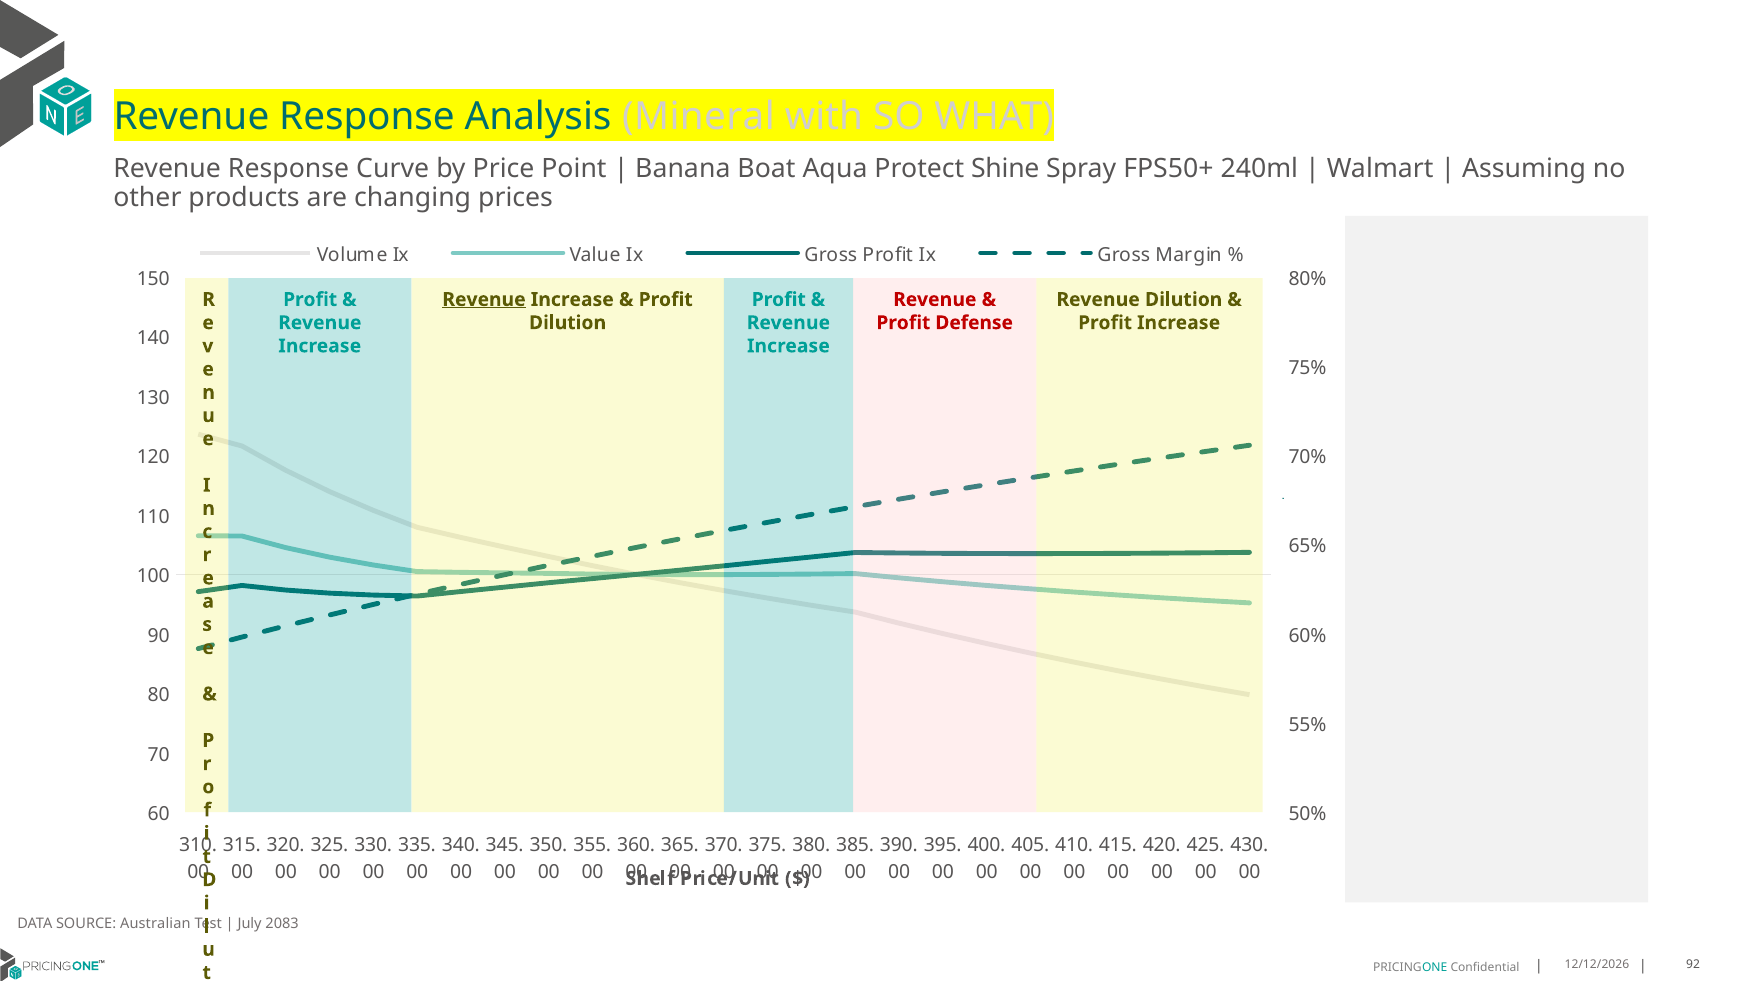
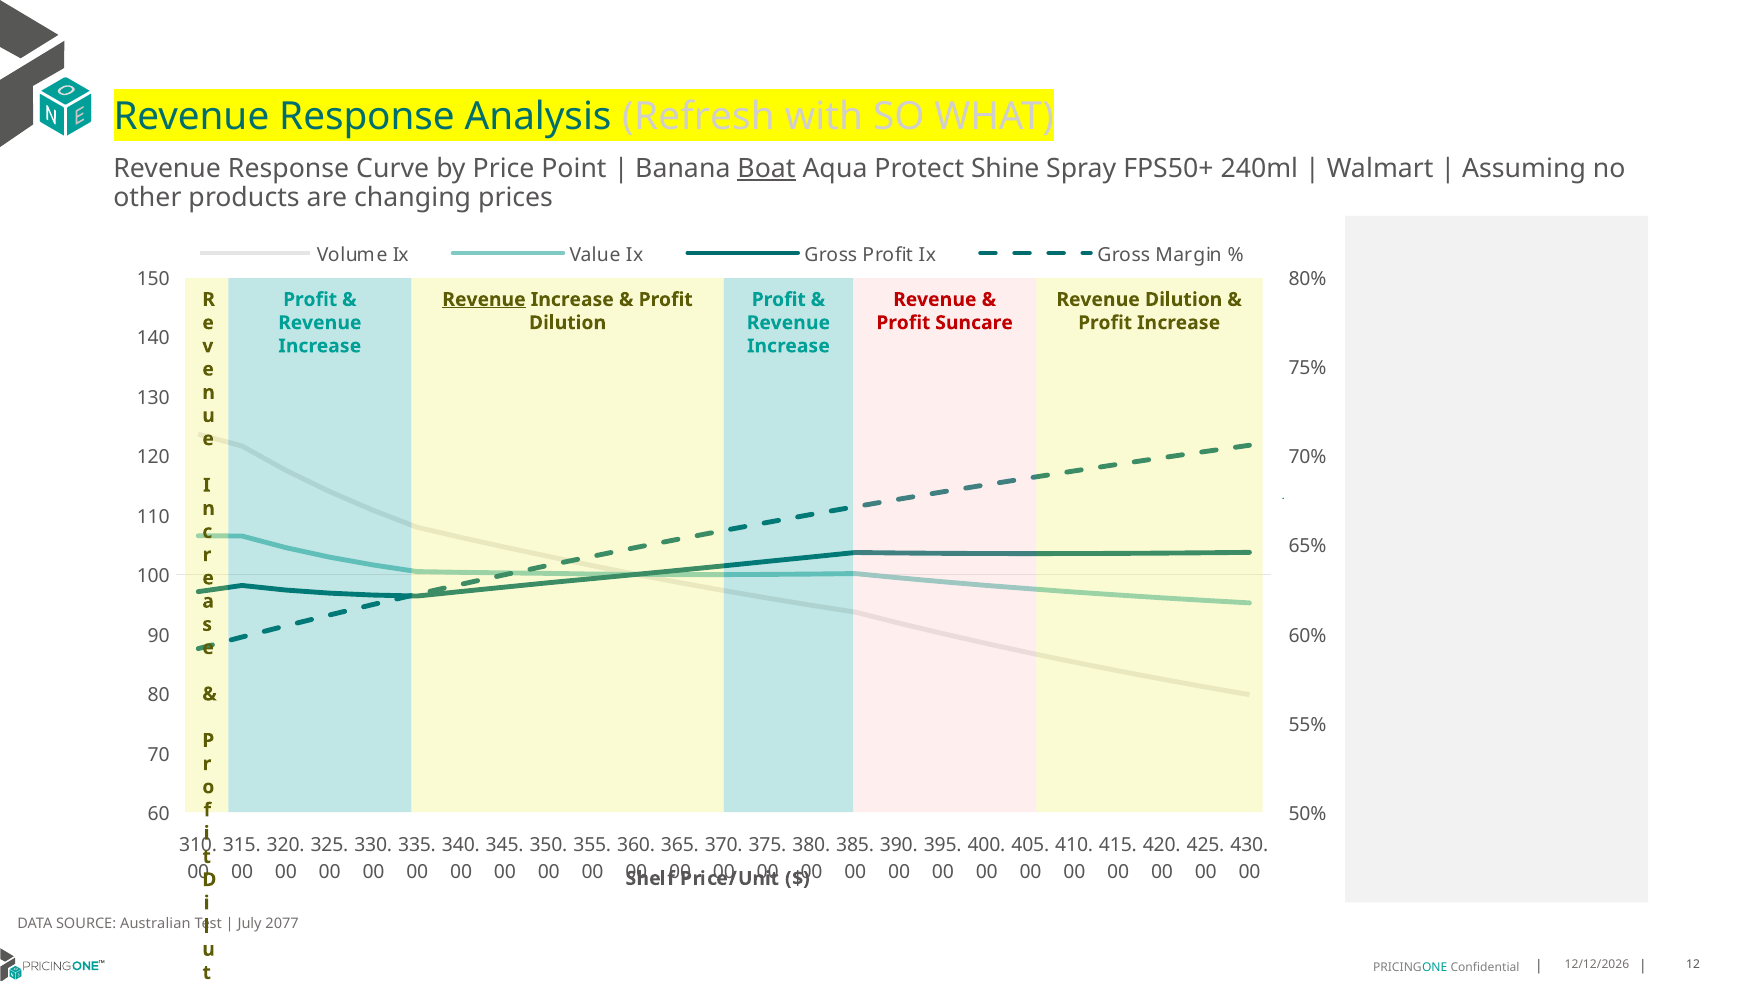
Mineral: Mineral -> Refresh (699, 117)
Boat underline: none -> present (766, 169)
Defense: Defense -> Suncare (974, 323)
2083: 2083 -> 2077 (282, 923)
92: 92 -> 12 (1693, 964)
